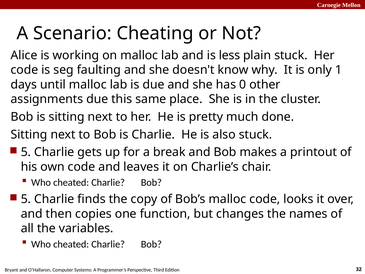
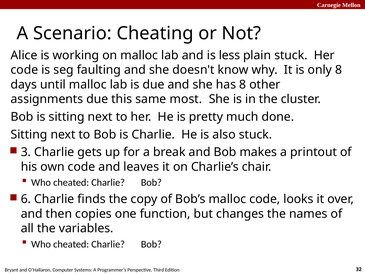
only 1: 1 -> 8 (339, 70)
has 0: 0 -> 8 (243, 85)
place: place -> most (186, 99)
5: 5 -> 3 (26, 152)
5: 5 -> 6 (26, 199)
